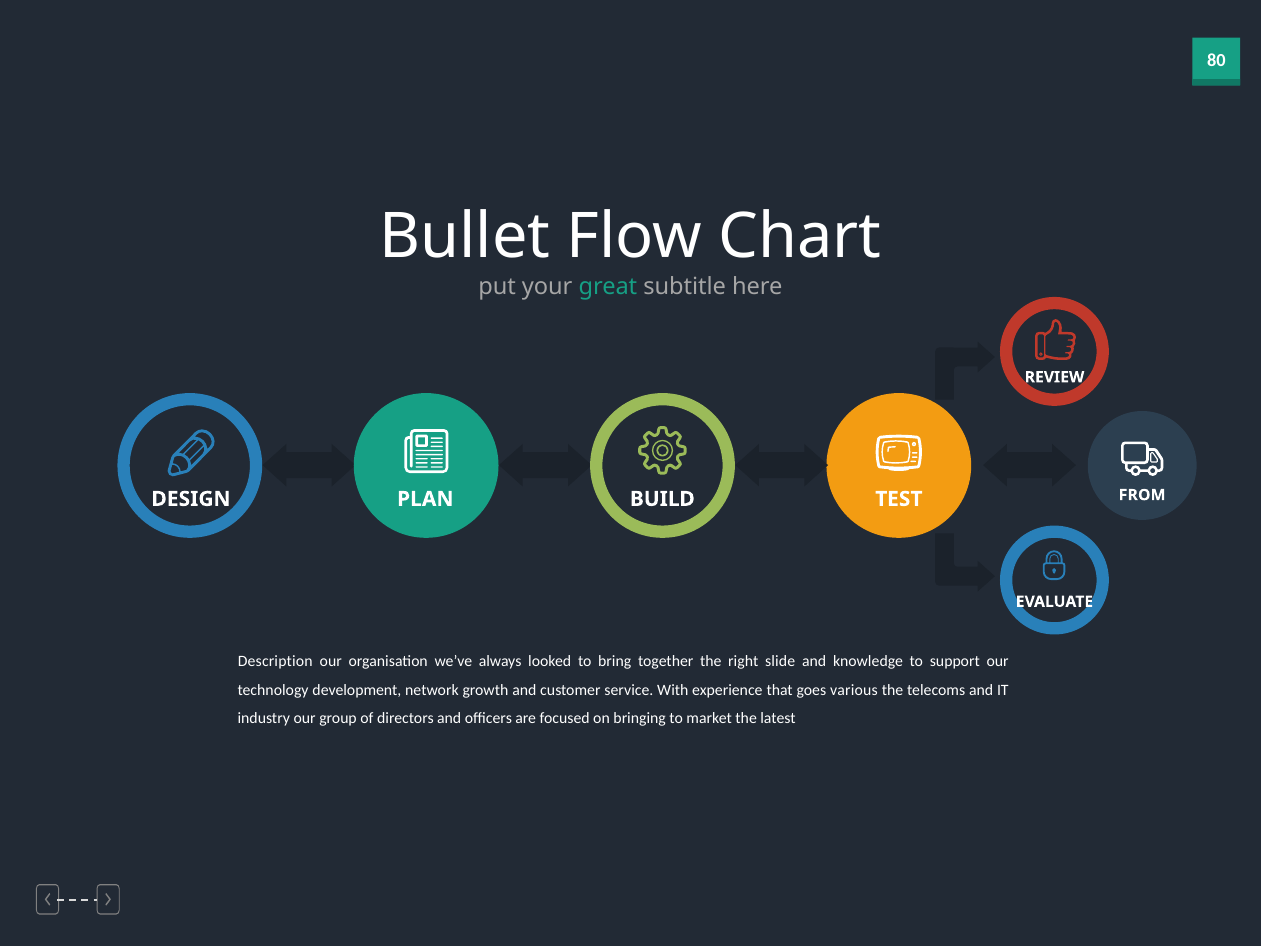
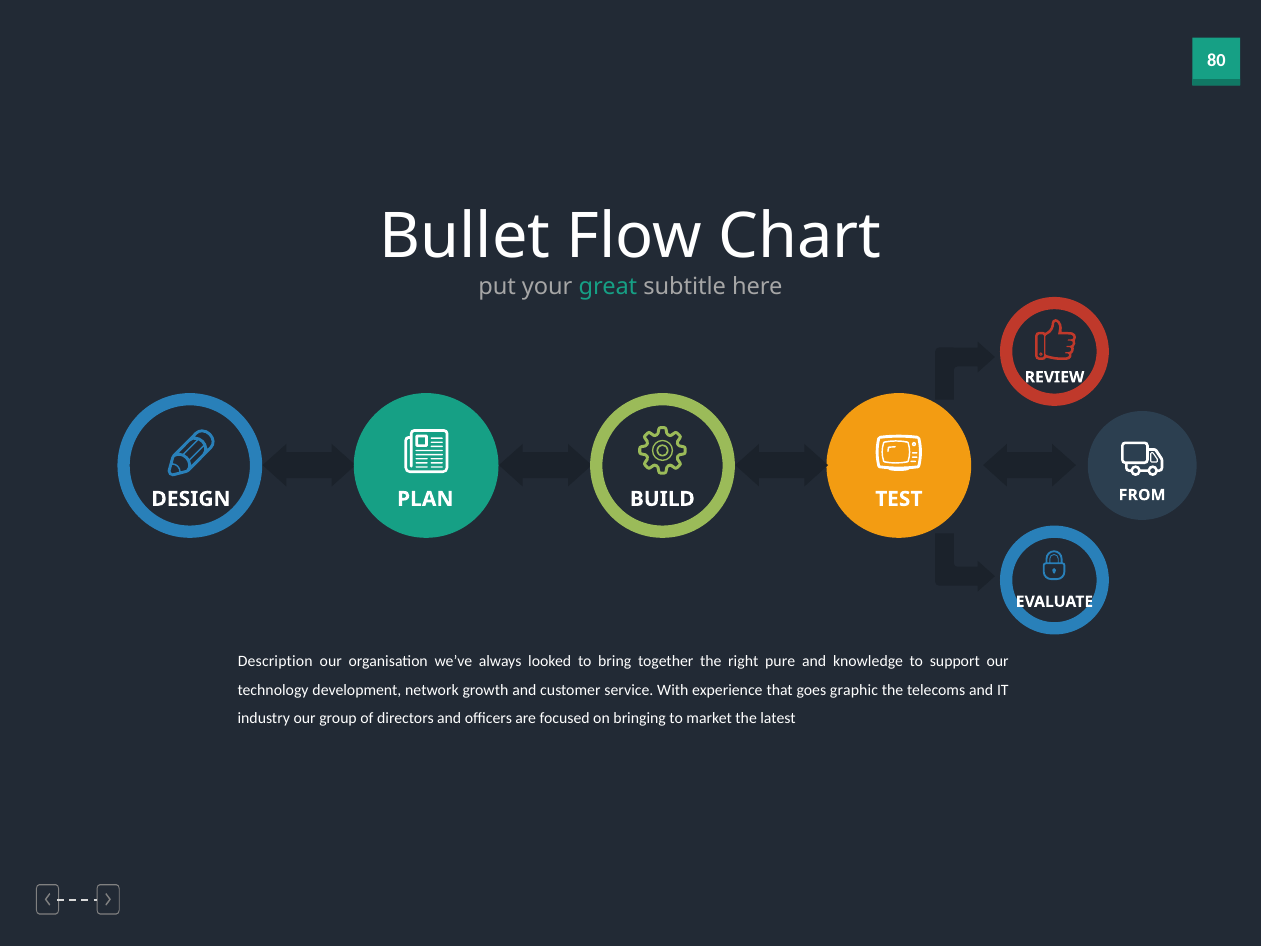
slide: slide -> pure (780, 662)
various: various -> graphic (854, 690)
